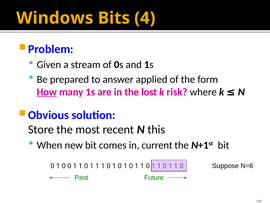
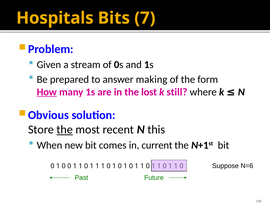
Windows: Windows -> Hospitals (55, 18)
4: 4 -> 7 (145, 18)
applied: applied -> making (152, 79)
risk: risk -> still (177, 92)
the underline: none -> present (65, 129)
